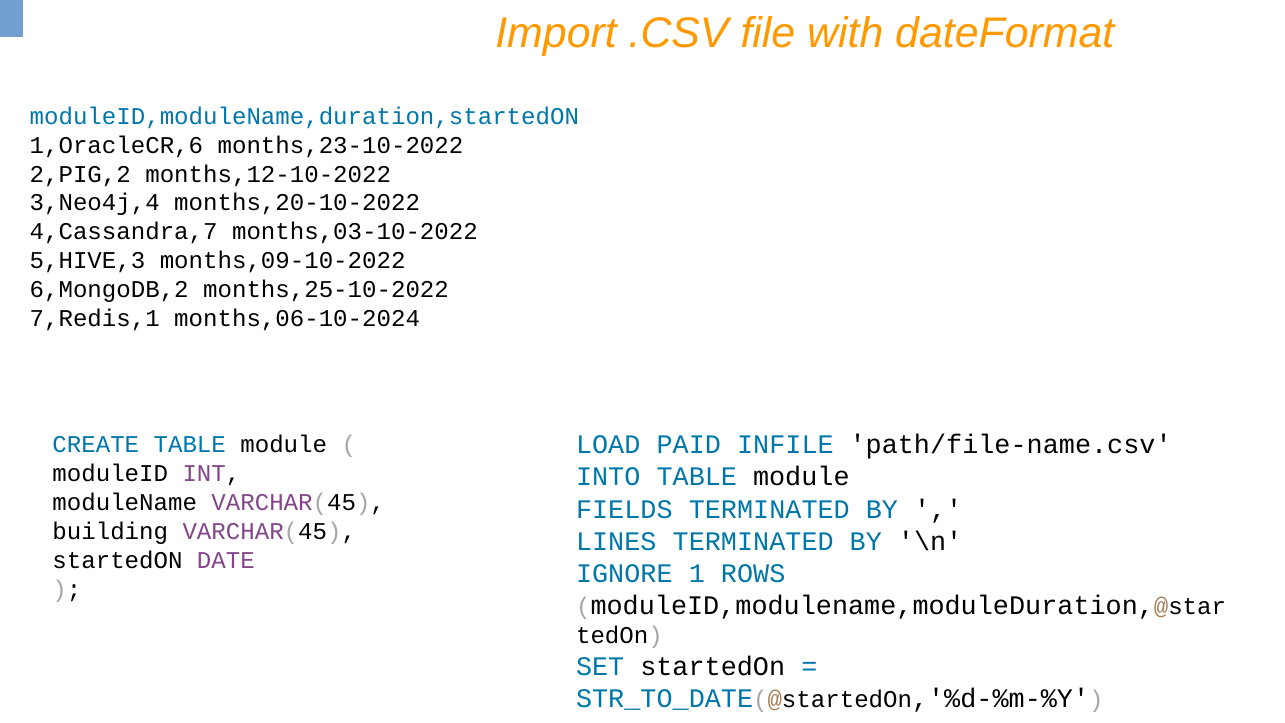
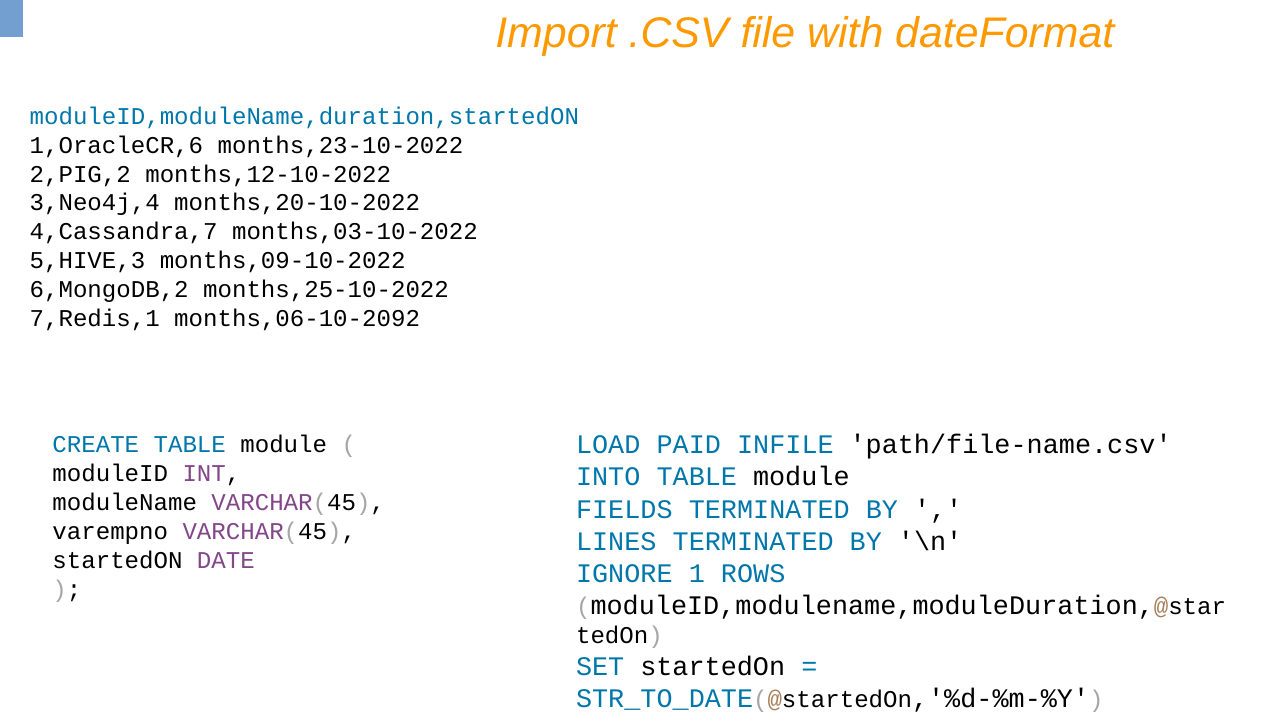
months,06-10-2024: months,06-10-2024 -> months,06-10-2092 (297, 319)
building: building -> varempno (110, 532)
